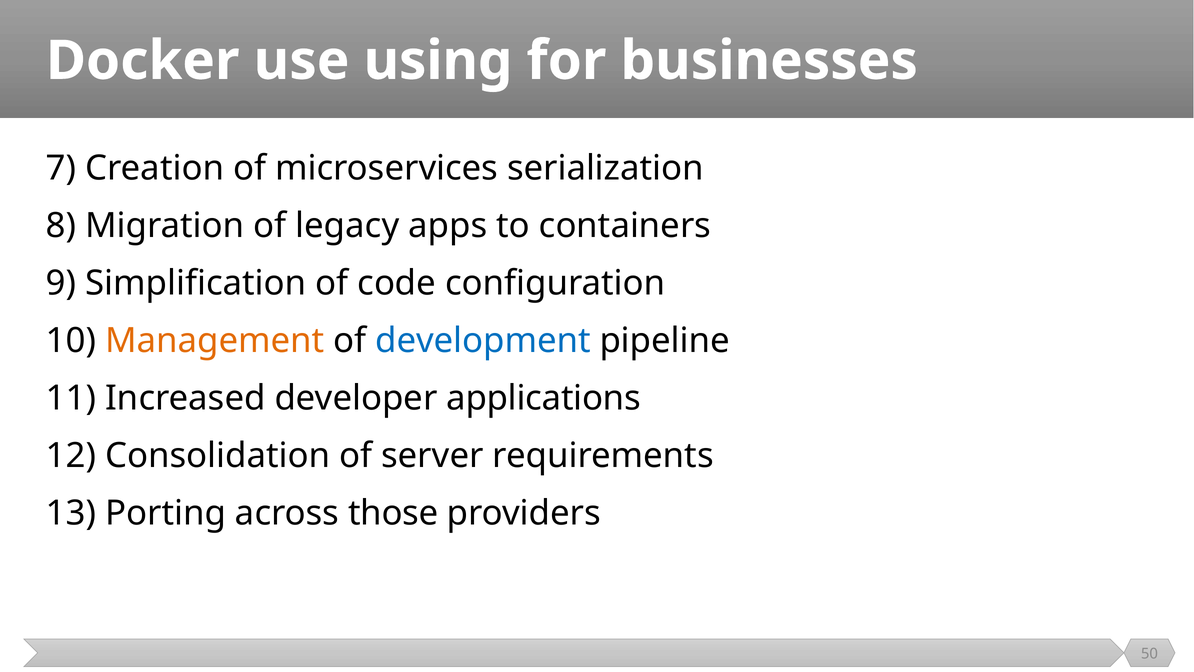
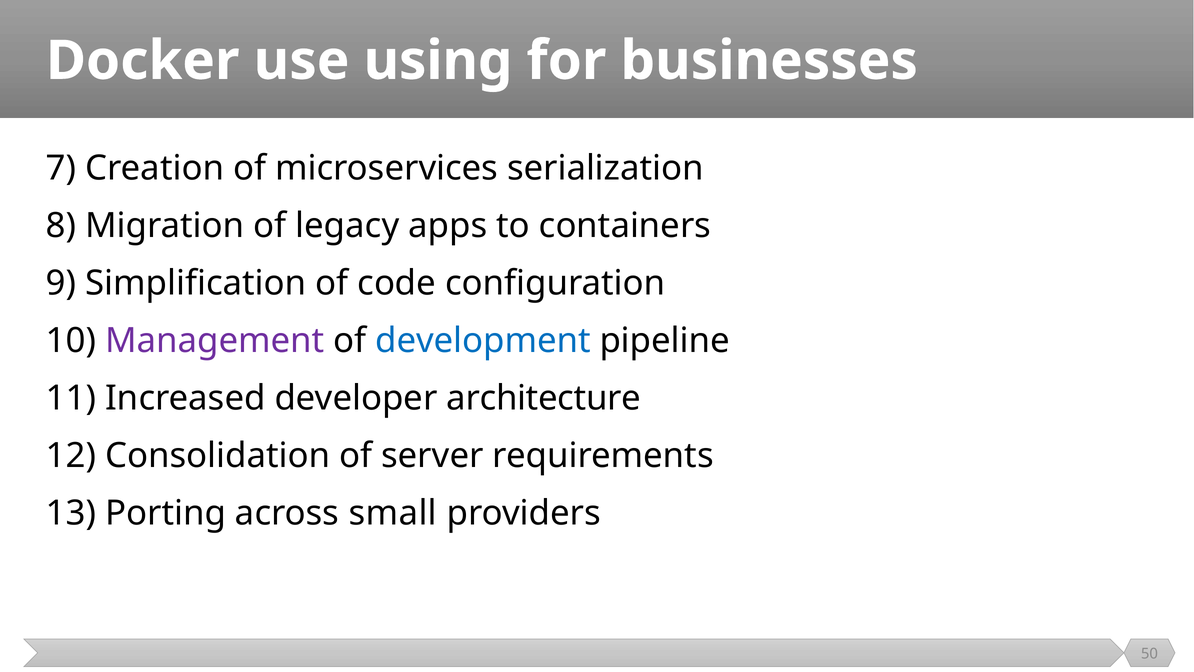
Management colour: orange -> purple (215, 341)
applications: applications -> architecture (544, 398)
those: those -> small (393, 513)
